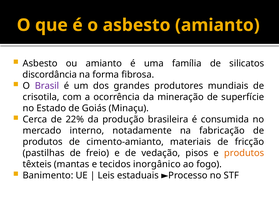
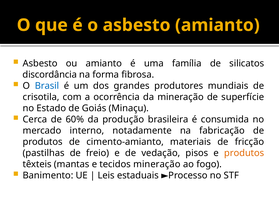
Brasil colour: purple -> blue (47, 85)
22%: 22% -> 60% (75, 119)
tecidos inorgânico: inorgânico -> mineração (157, 164)
